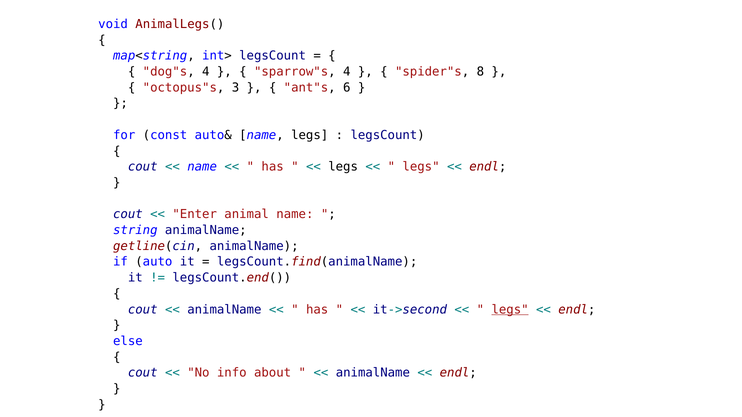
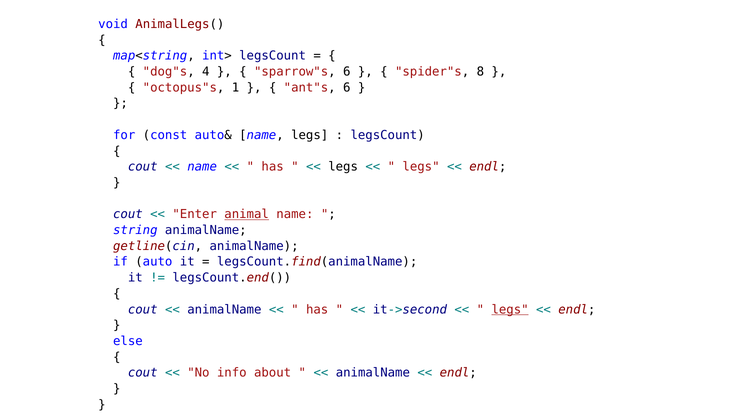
sparrow"s 4: 4 -> 6 (347, 72)
3: 3 -> 1 (235, 88)
animal underline: none -> present (247, 215)
